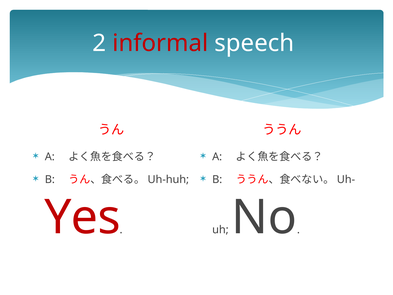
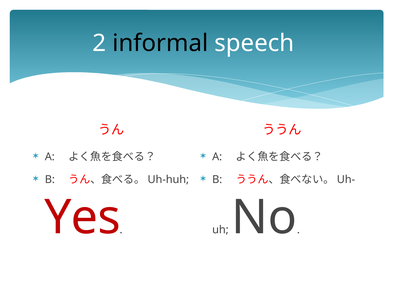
informal colour: red -> black (160, 43)
